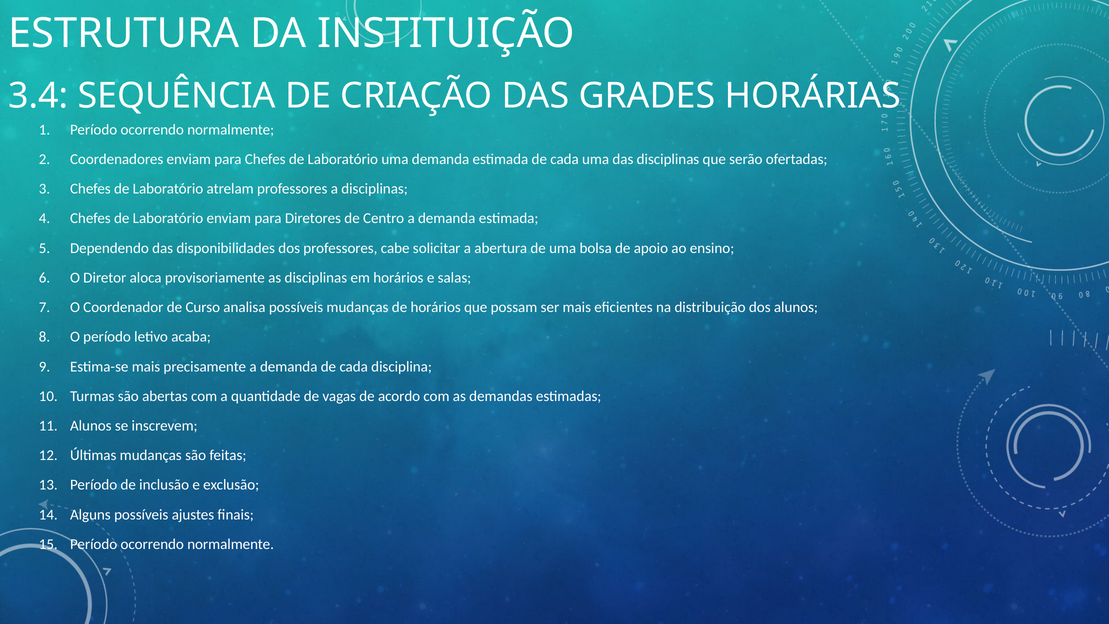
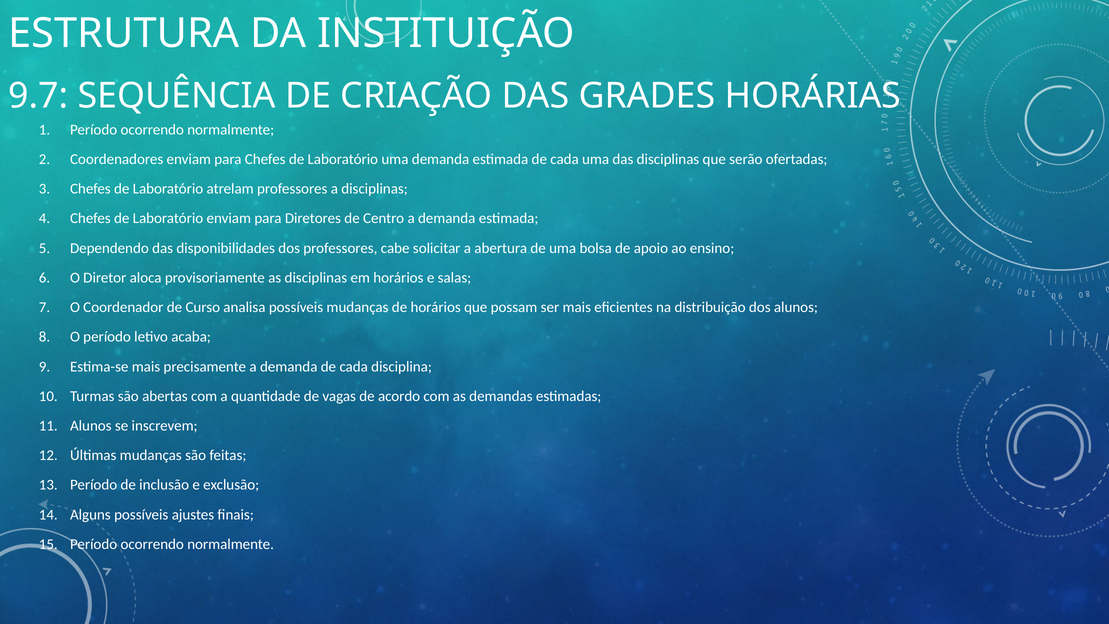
3.4: 3.4 -> 9.7 (38, 96)
